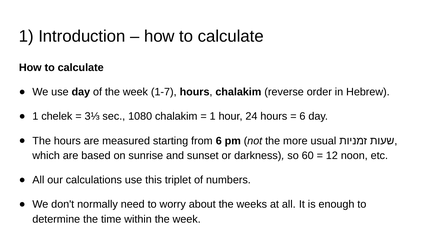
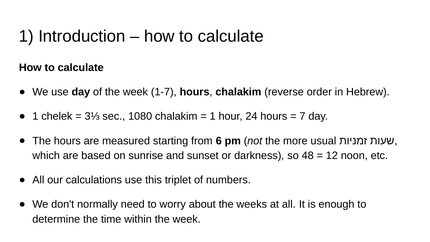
6: 6 -> 7 (302, 116)
60: 60 -> 48 (308, 156)
